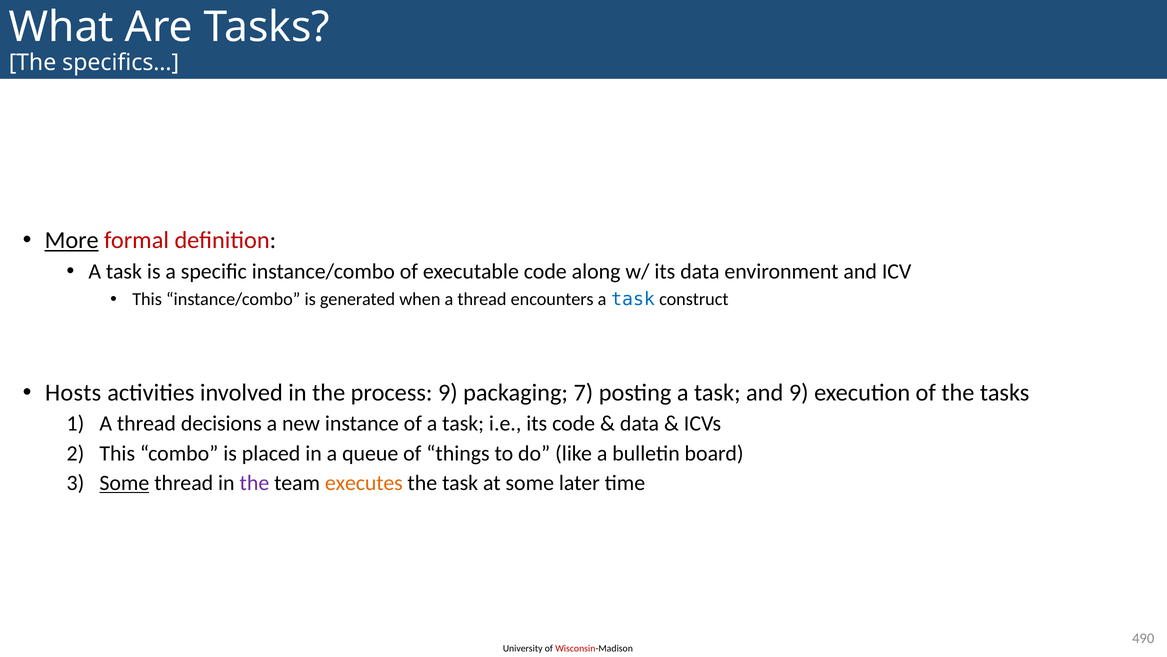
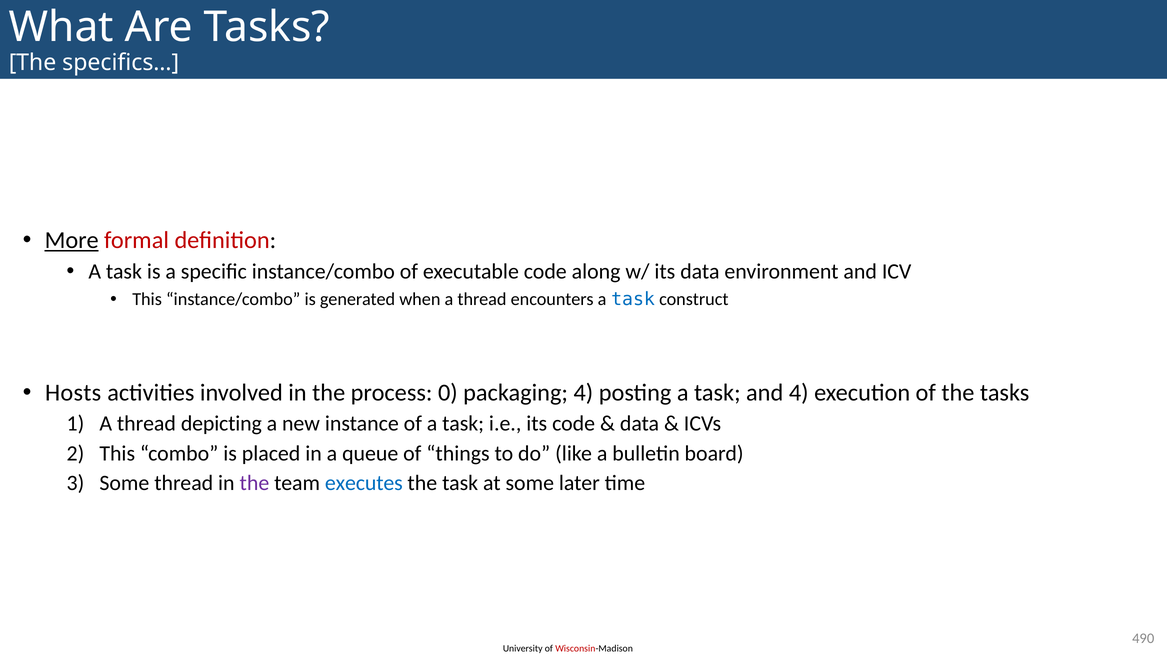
process 9: 9 -> 0 (448, 392)
packaging 7: 7 -> 4 (583, 392)
and 9: 9 -> 4 (799, 392)
decisions: decisions -> depicting (221, 423)
Some underline: present -> none (124, 483)
executes colour: orange -> blue (364, 483)
